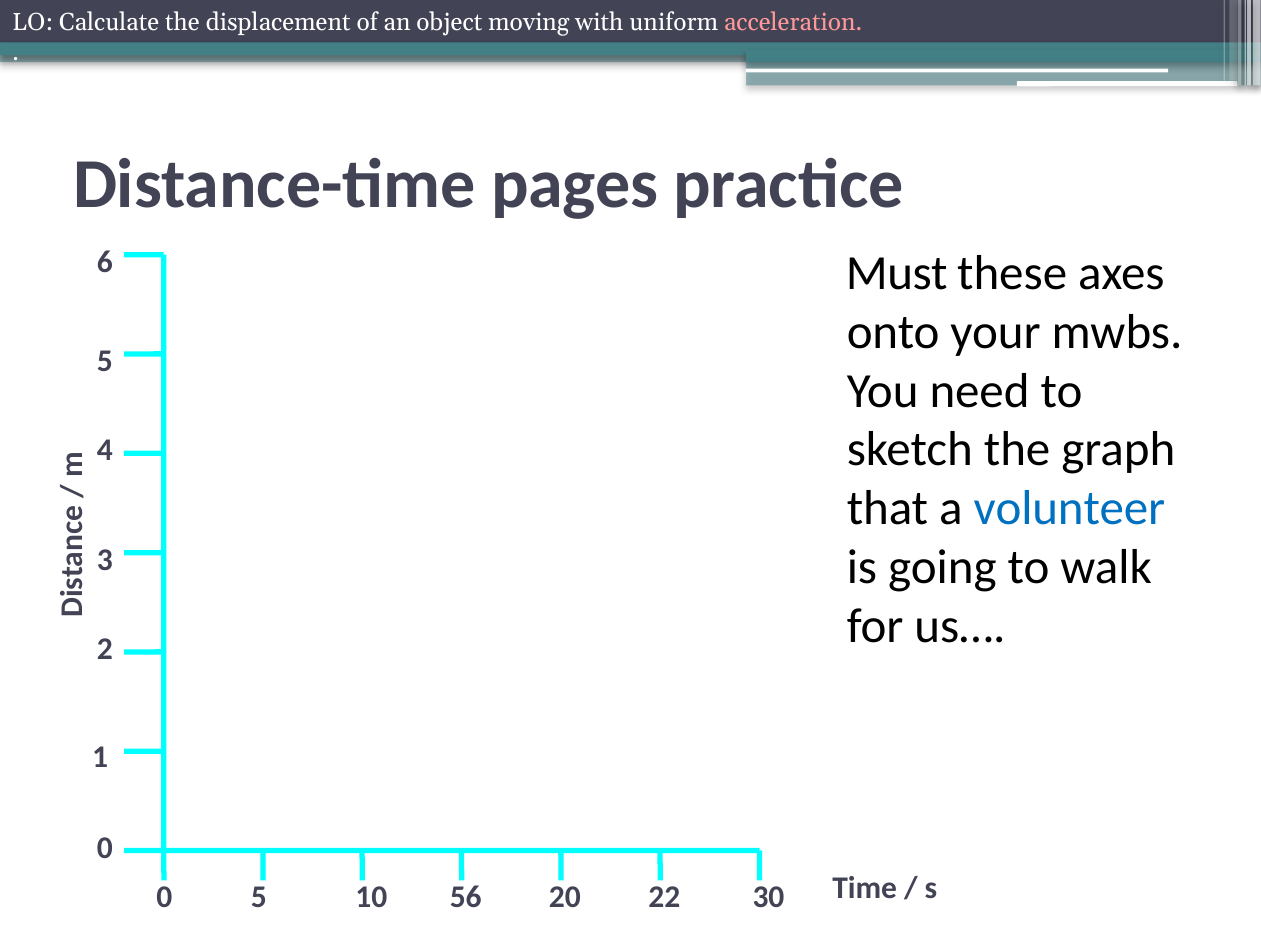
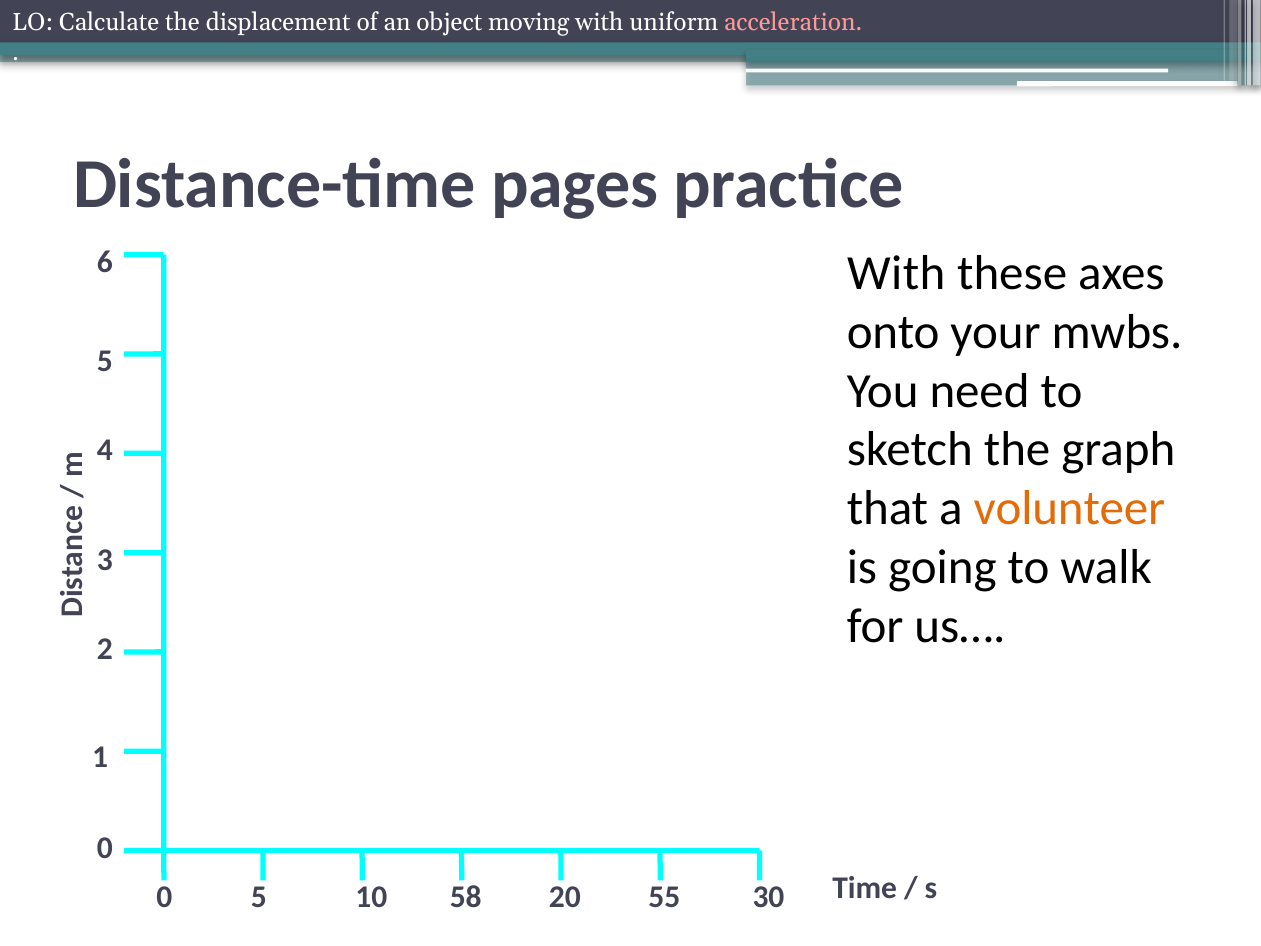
Must: Must -> With (896, 273)
volunteer colour: blue -> orange (1069, 508)
56: 56 -> 58 (466, 897)
22: 22 -> 55 (664, 897)
